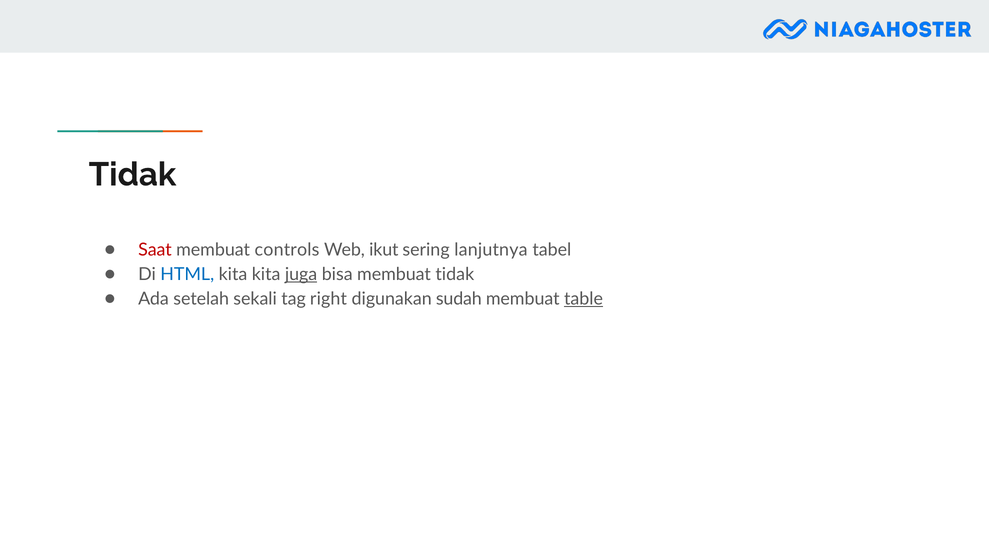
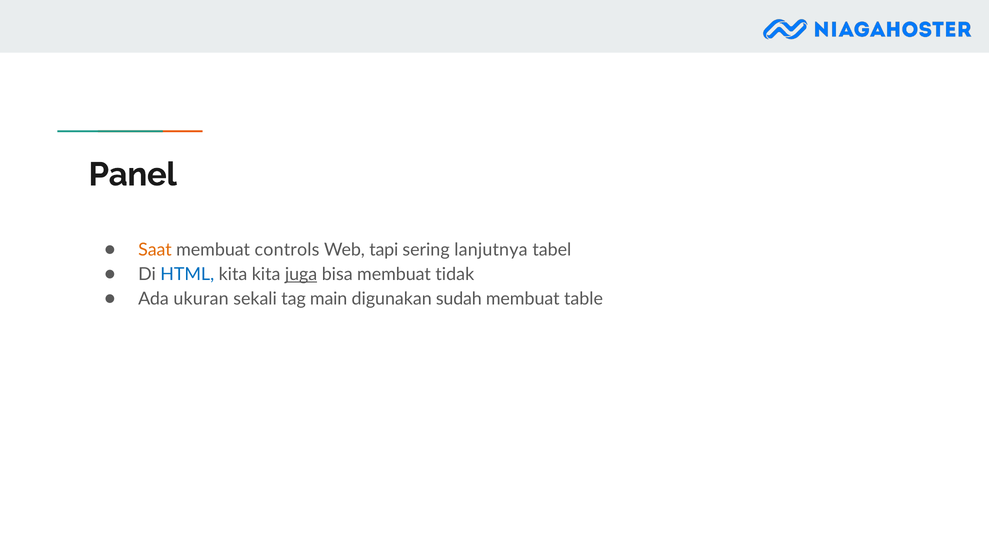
Tidak: Tidak -> Panel (133, 175)
Saat colour: red -> orange (155, 250)
ikut: ikut -> tapi (384, 250)
setelah: setelah -> ukuran (201, 299)
right: right -> main (329, 299)
table underline: present -> none (584, 299)
